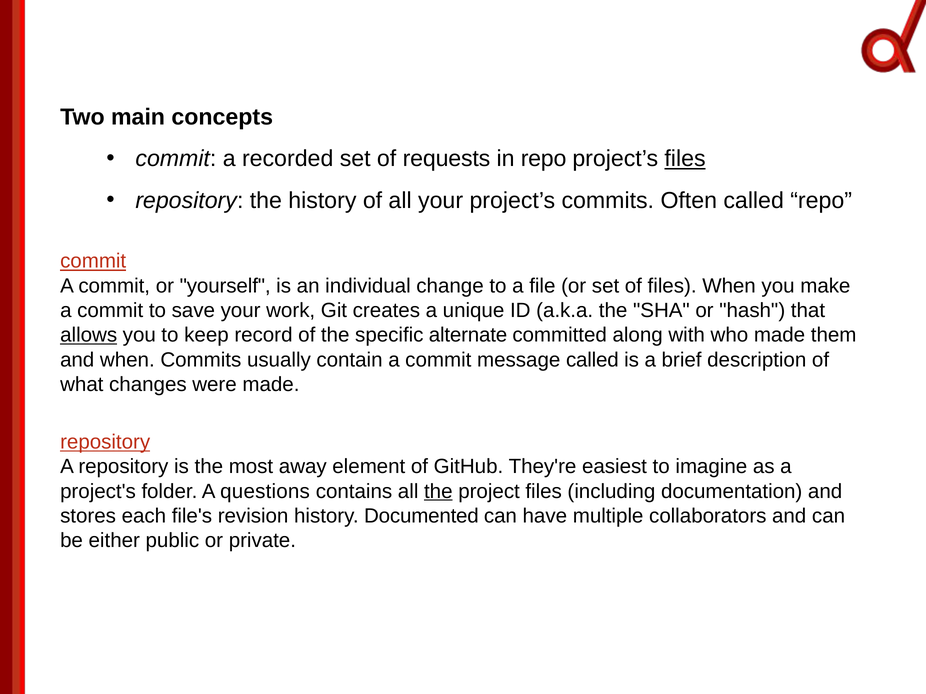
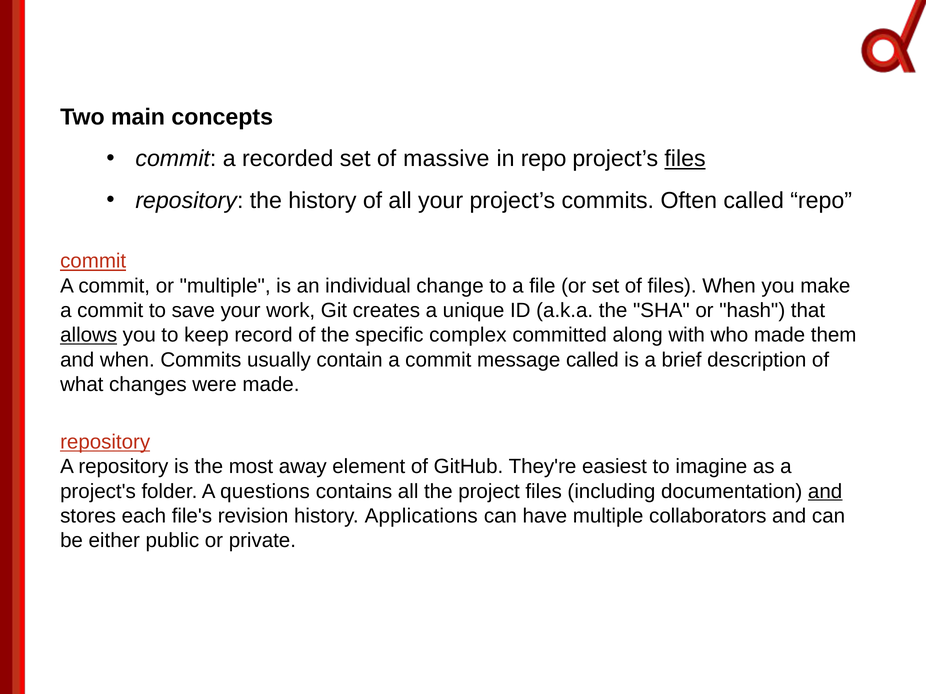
requests: requests -> massive (446, 159)
or yourself: yourself -> multiple (225, 286)
alternate: alternate -> complex (468, 335)
the underline: present -> none (438, 492)
and underline: none -> present (825, 492)
Documented: Documented -> Applications (421, 516)
